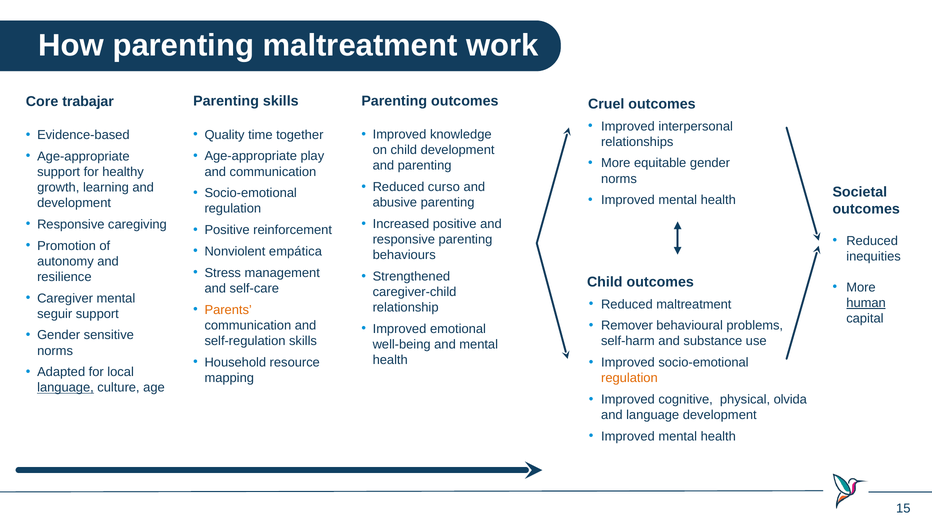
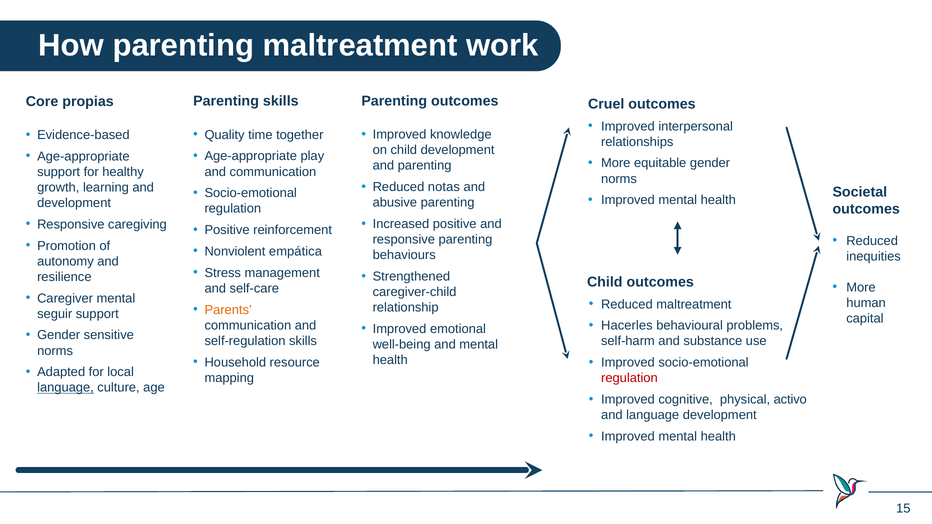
trabajar: trabajar -> propias (88, 101)
curso: curso -> notas (444, 187)
human underline: present -> none (866, 303)
Remover: Remover -> Hacerles (627, 326)
regulation colour: orange -> red (629, 378)
olvida: olvida -> activo (790, 400)
